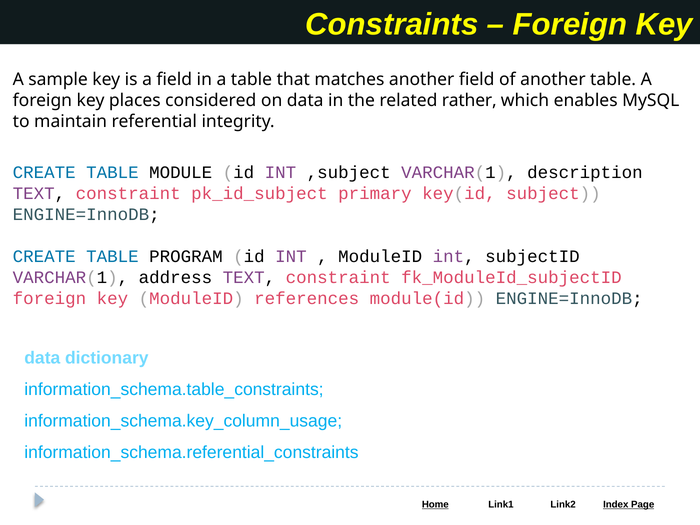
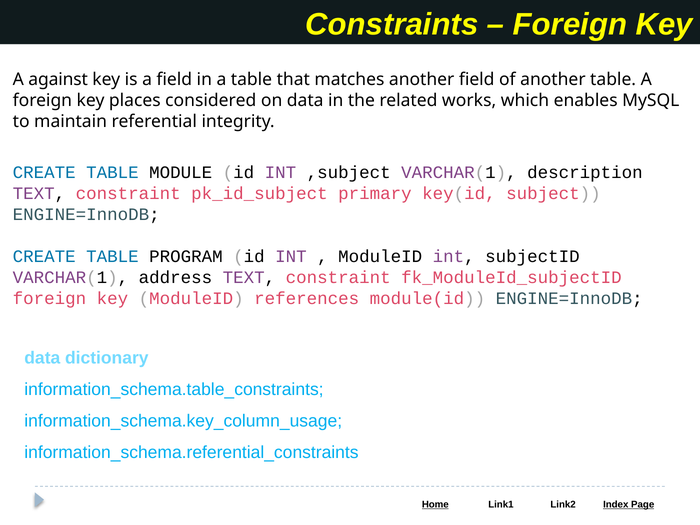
sample: sample -> against (58, 79)
rather: rather -> works (469, 100)
